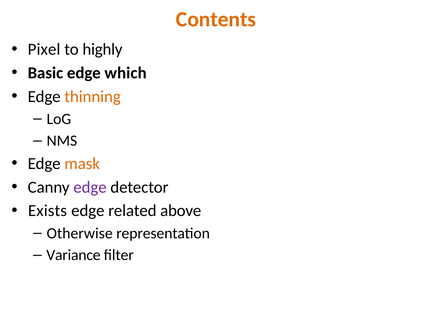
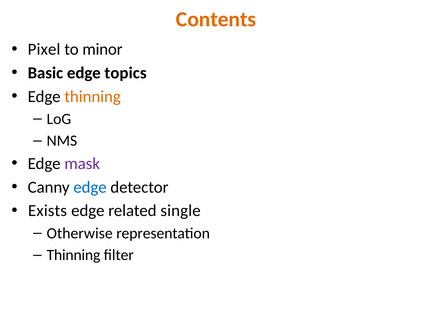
highly: highly -> minor (102, 49)
which: which -> topics (126, 73)
mask colour: orange -> purple (82, 164)
edge colour: purple -> blue (90, 187)
above: above -> single (181, 211)
Variance: Variance -> Thinning (73, 255)
